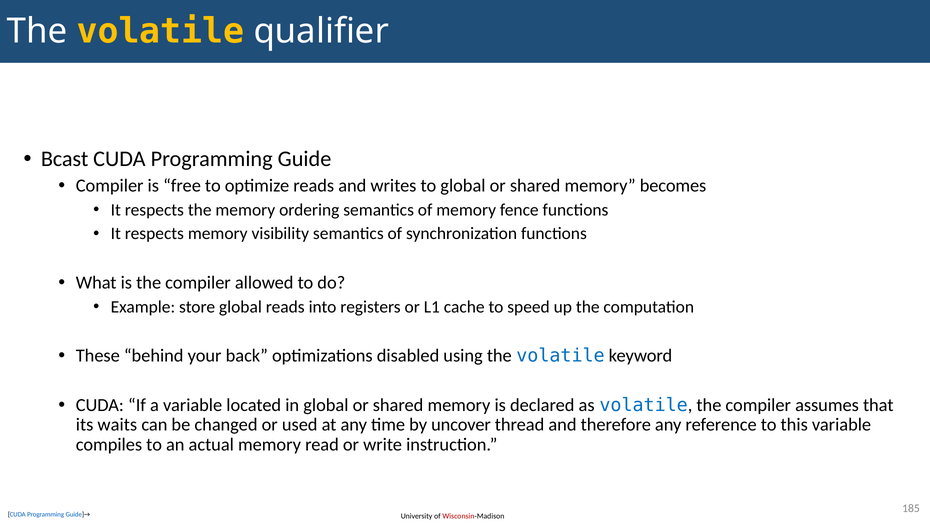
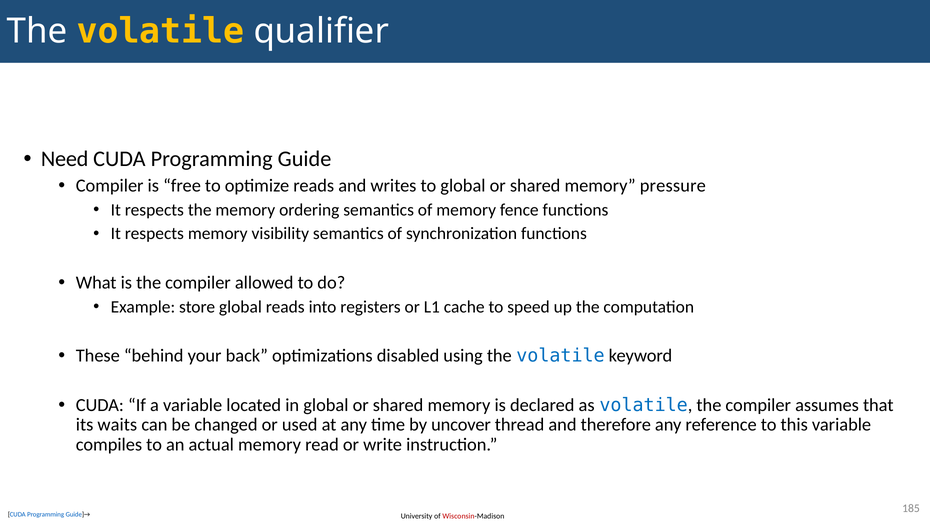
Bcast: Bcast -> Need (65, 159)
becomes: becomes -> pressure (673, 186)
